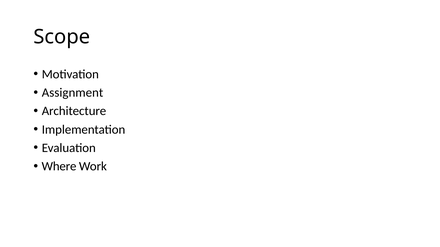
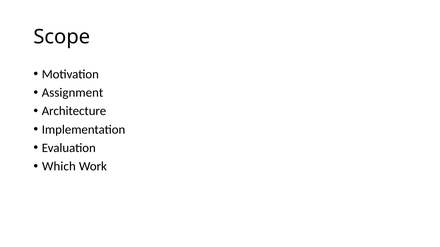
Where: Where -> Which (59, 167)
